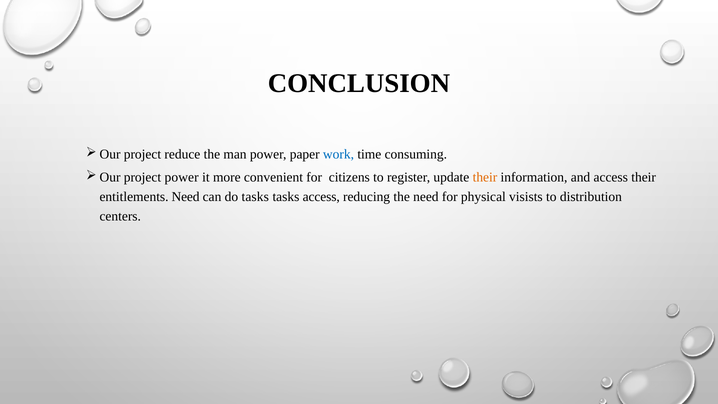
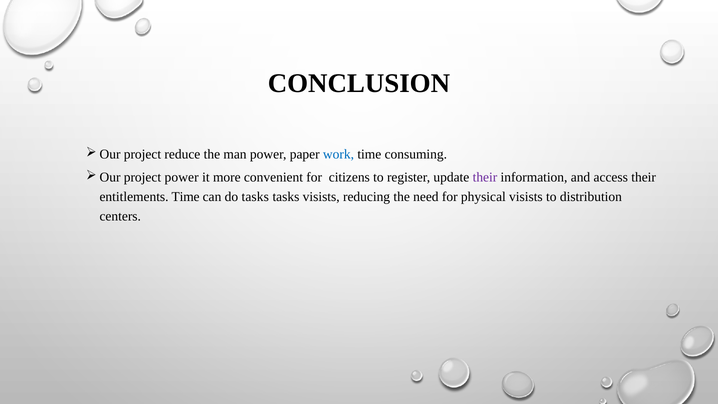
their colour: orange -> purple (485, 177)
entitlements Need: Need -> Time (186, 197)
tasks access: access -> visists (321, 197)
